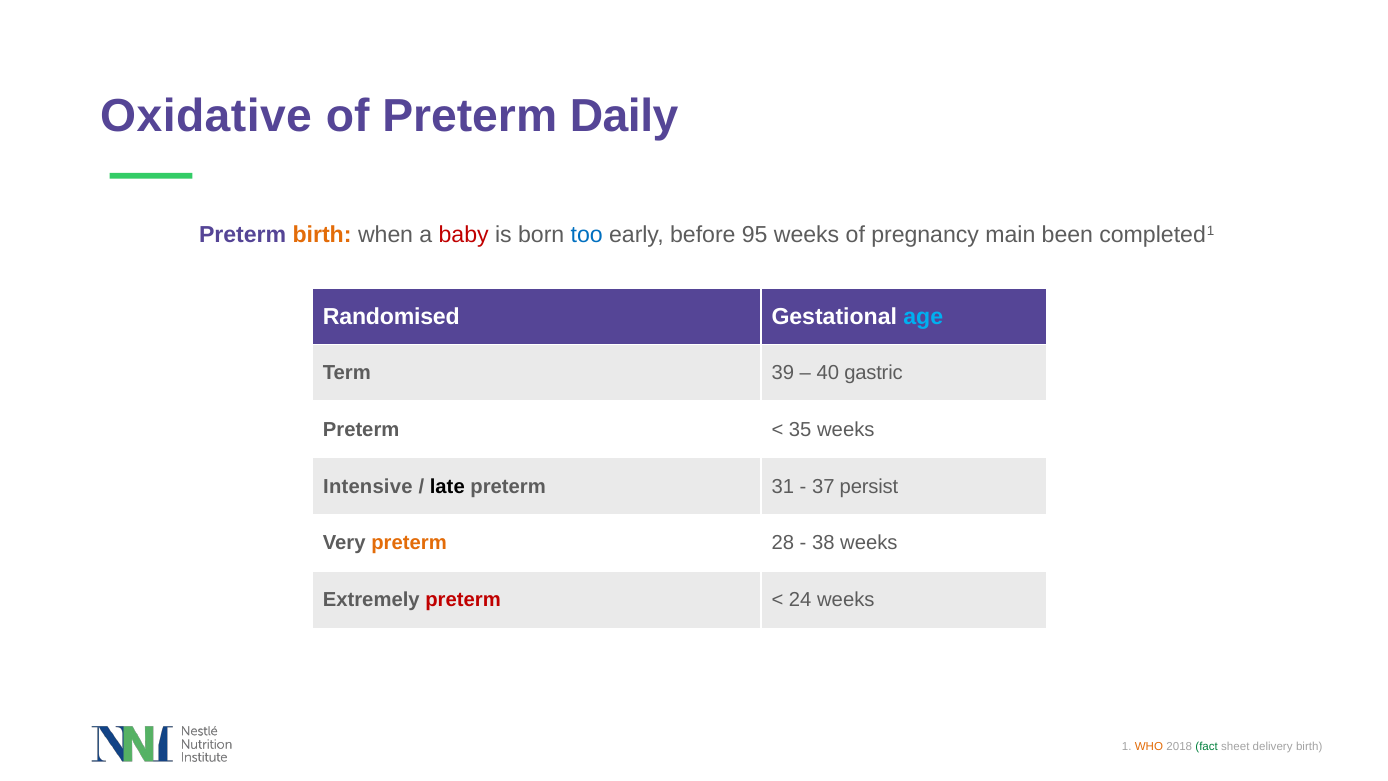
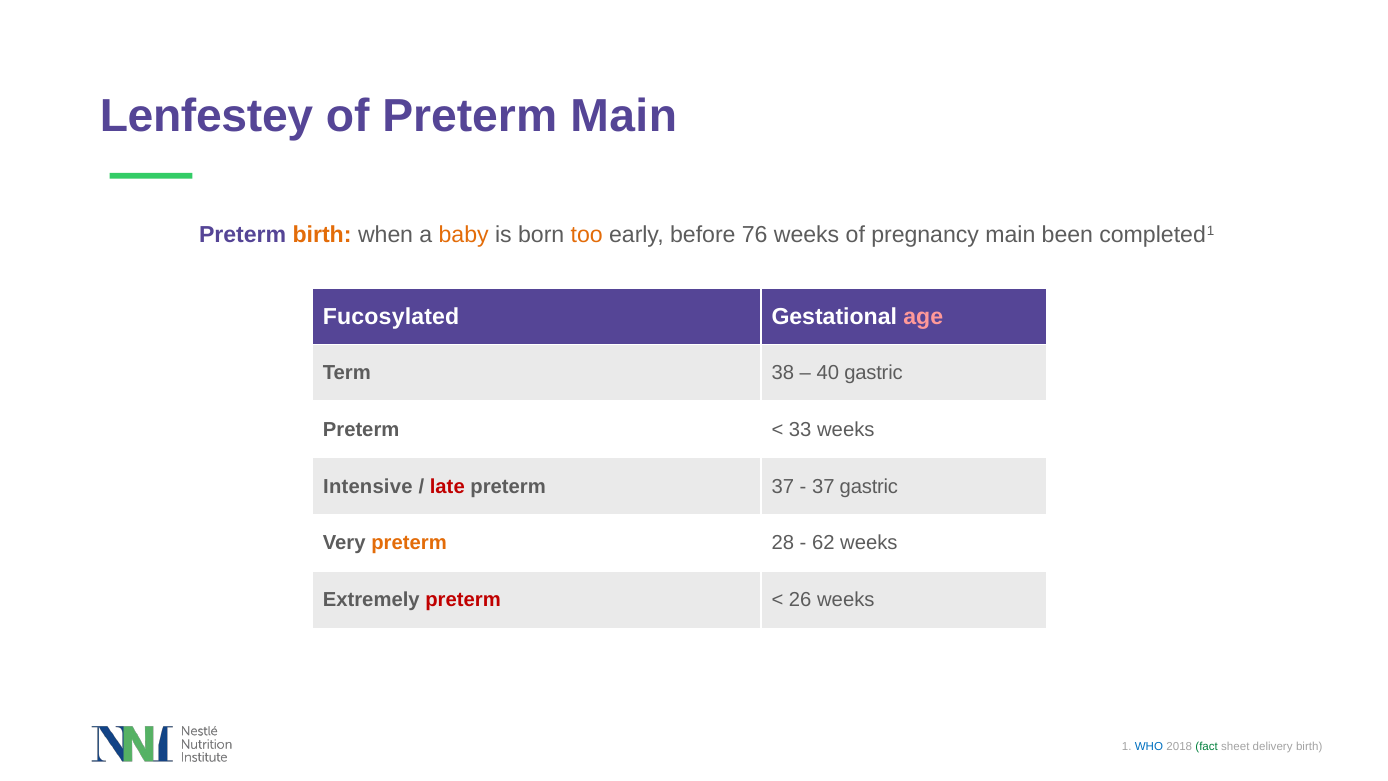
Oxidative: Oxidative -> Lenfestey (206, 116)
Preterm Daily: Daily -> Main (624, 116)
baby colour: red -> orange (464, 235)
too colour: blue -> orange (587, 235)
95: 95 -> 76 (755, 235)
Randomised: Randomised -> Fucosylated (391, 316)
age colour: light blue -> pink (923, 316)
39: 39 -> 38 (783, 373)
35: 35 -> 33 (800, 430)
late colour: black -> red (447, 486)
preterm 31: 31 -> 37 (783, 486)
37 persist: persist -> gastric (869, 486)
38: 38 -> 62 (823, 543)
24: 24 -> 26 (800, 600)
WHO colour: orange -> blue (1149, 746)
